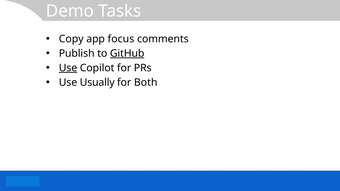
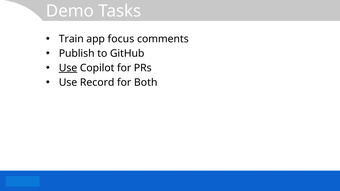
Copy: Copy -> Train (71, 39)
GitHub underline: present -> none (127, 53)
Usually: Usually -> Record (97, 83)
